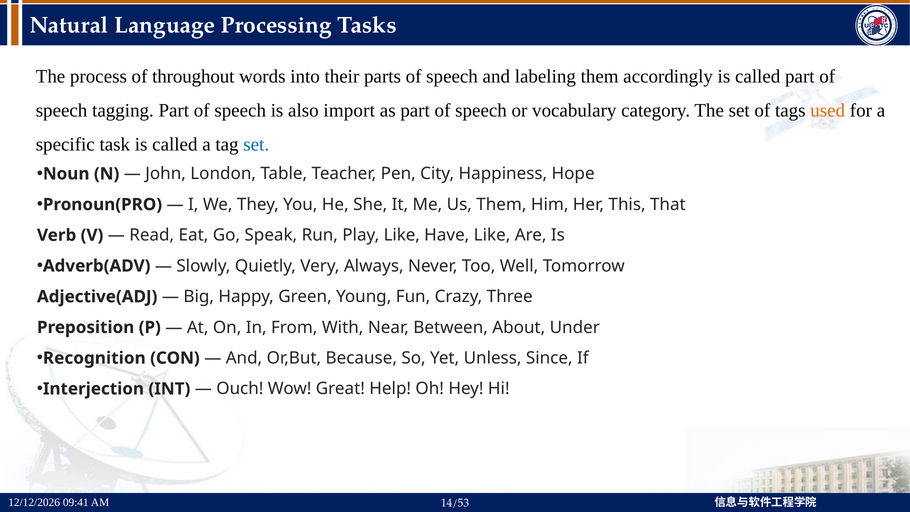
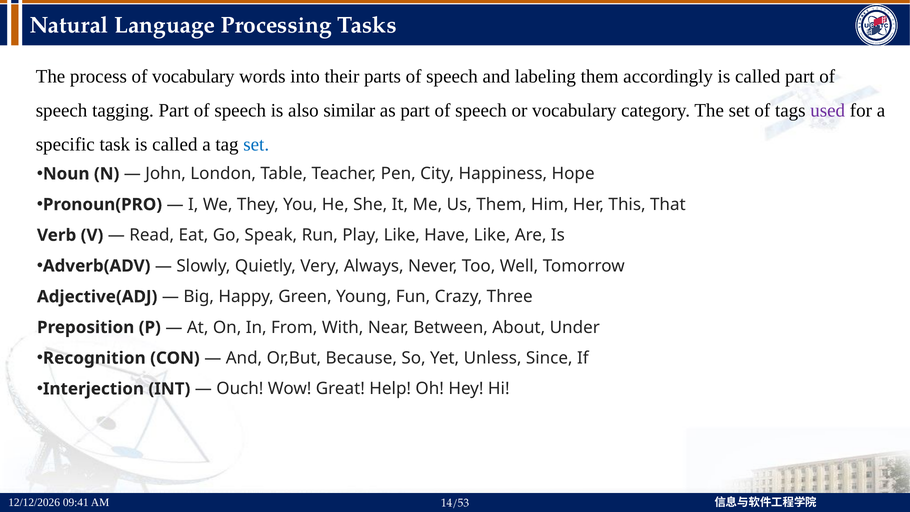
of throughout: throughout -> vocabulary (193, 76)
import: import -> similar (349, 110)
used colour: orange -> purple (828, 110)
